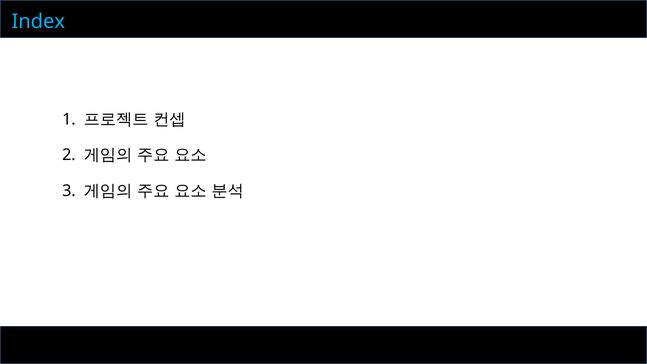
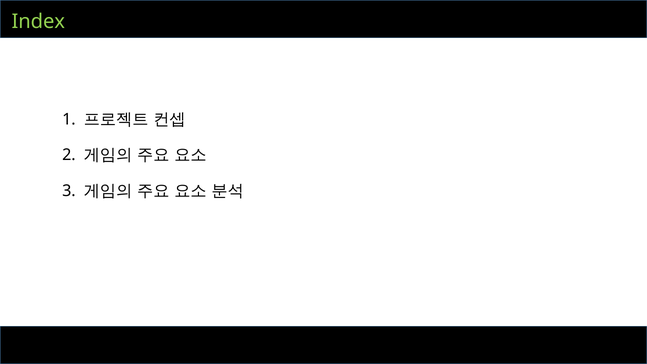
Index colour: light blue -> light green (38, 21)
